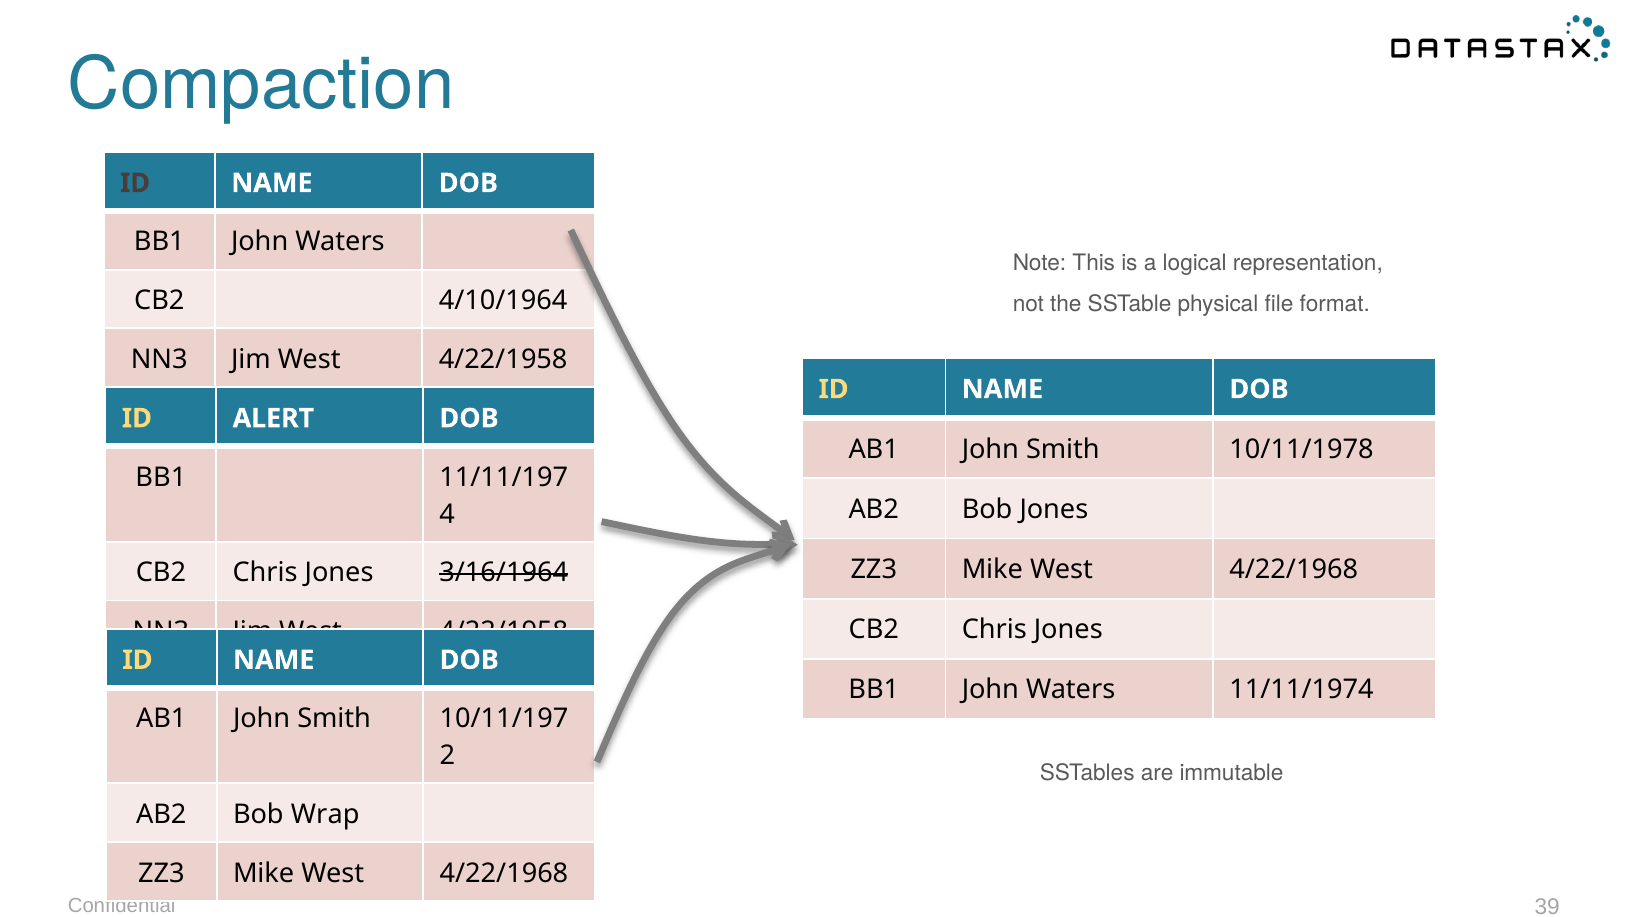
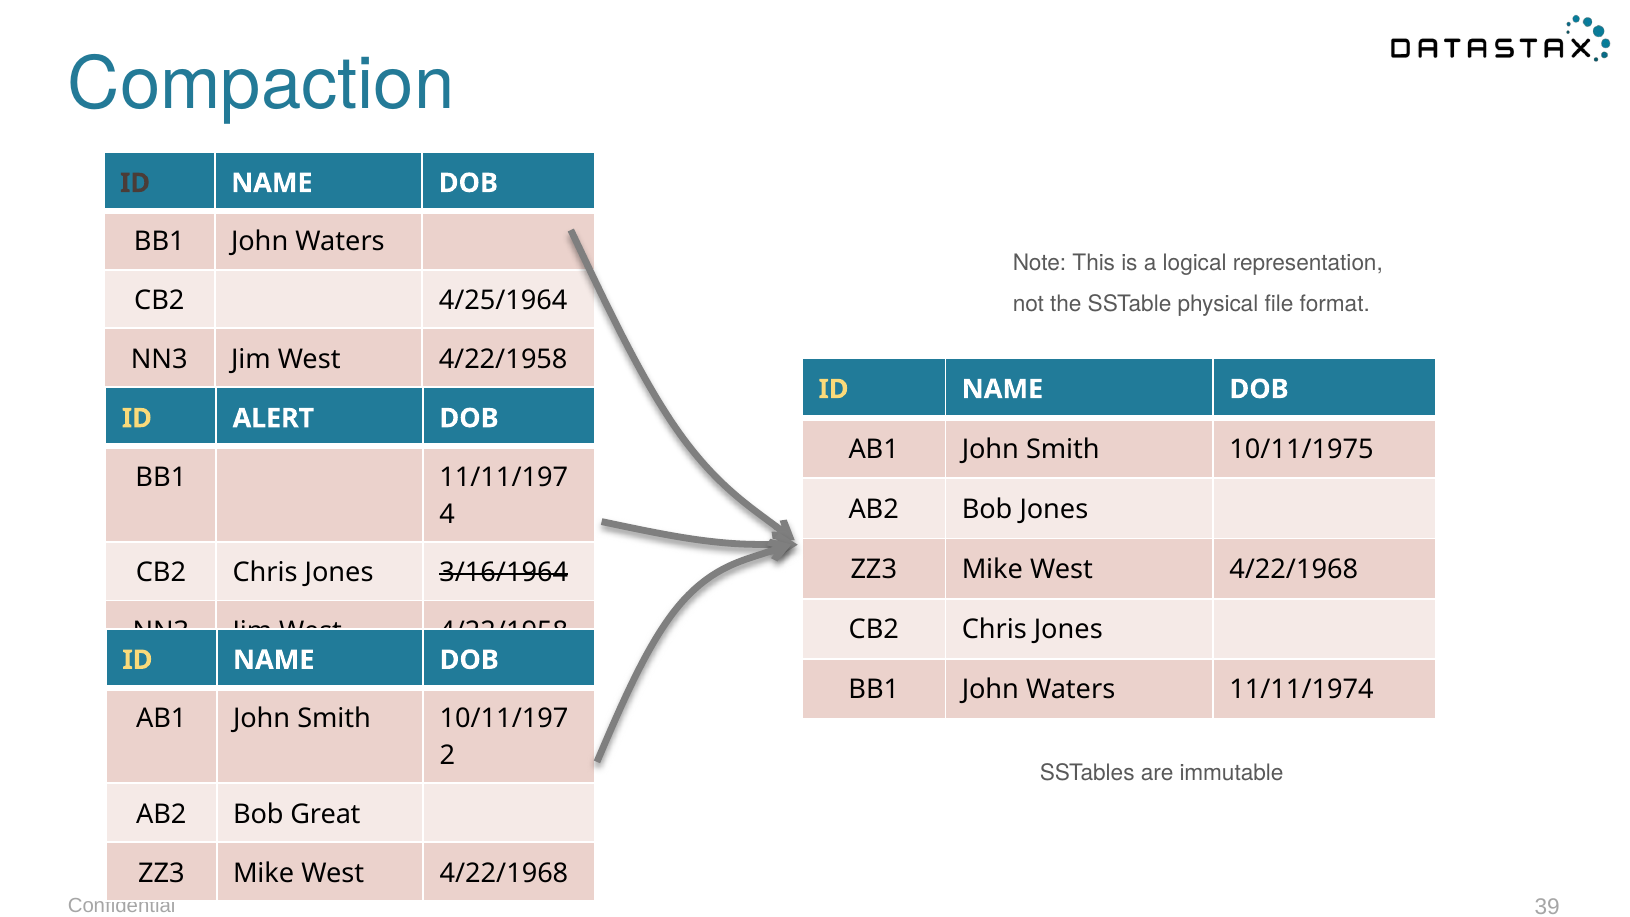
4/10/1964: 4/10/1964 -> 4/25/1964 (503, 301)
10/11/1978: 10/11/1978 -> 10/11/1975 (1302, 449)
Wrap: Wrap -> Great (325, 814)
